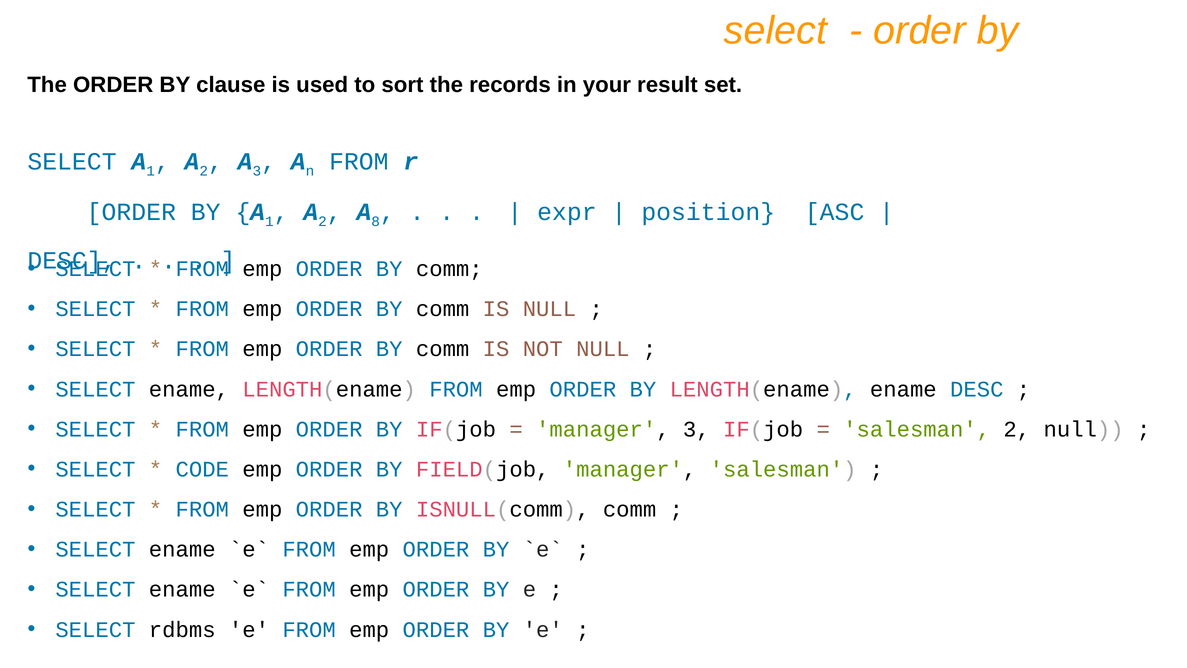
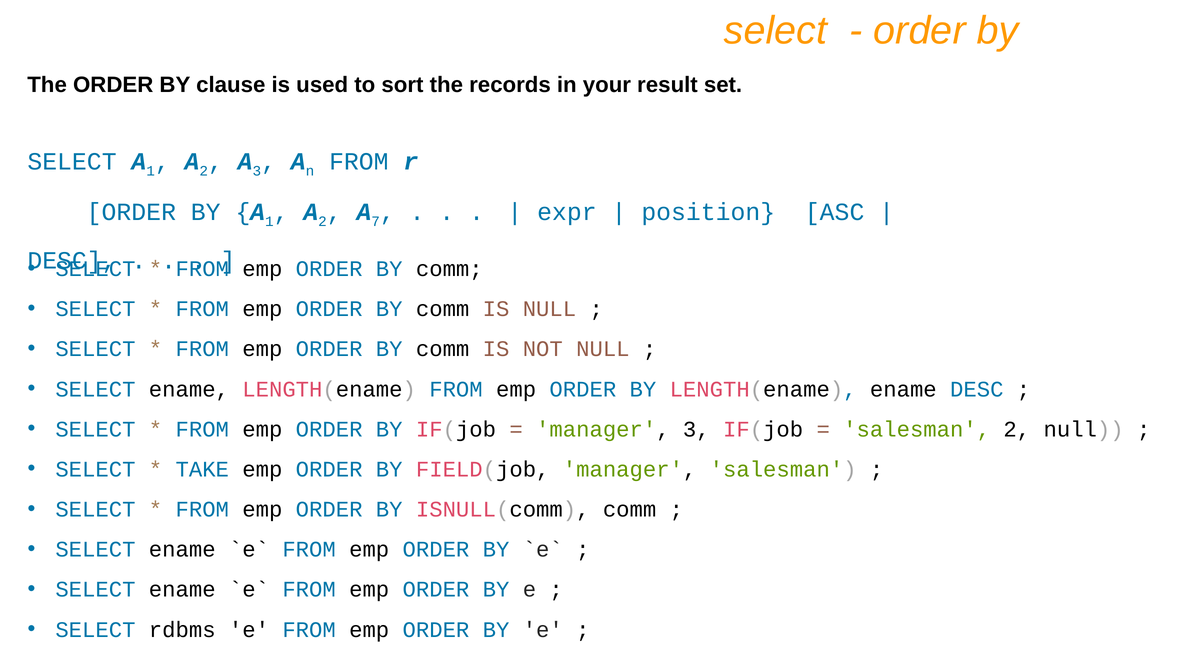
8: 8 -> 7 (376, 222)
CODE: CODE -> TAKE (202, 469)
